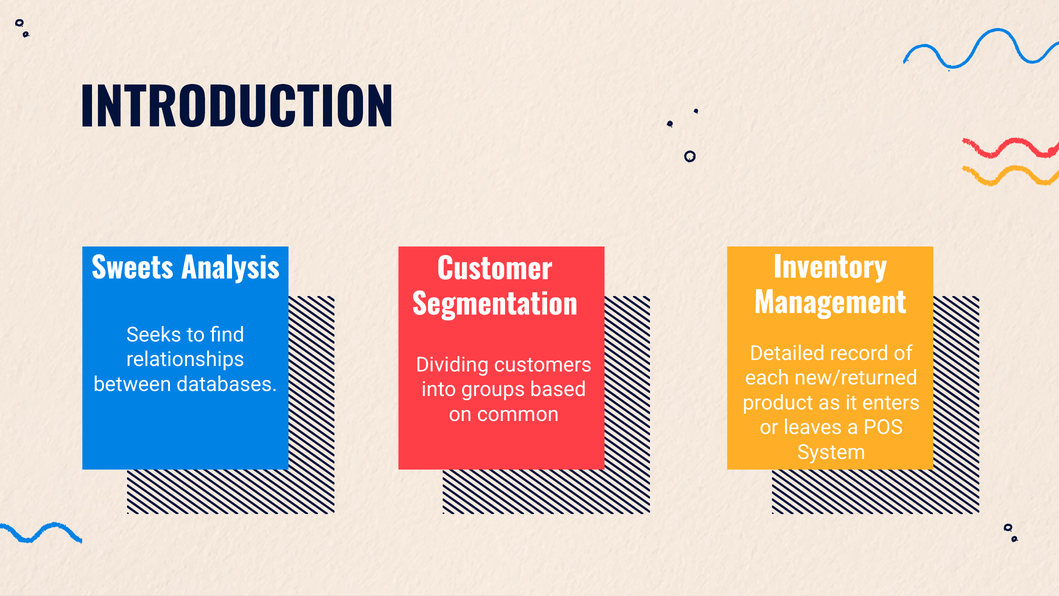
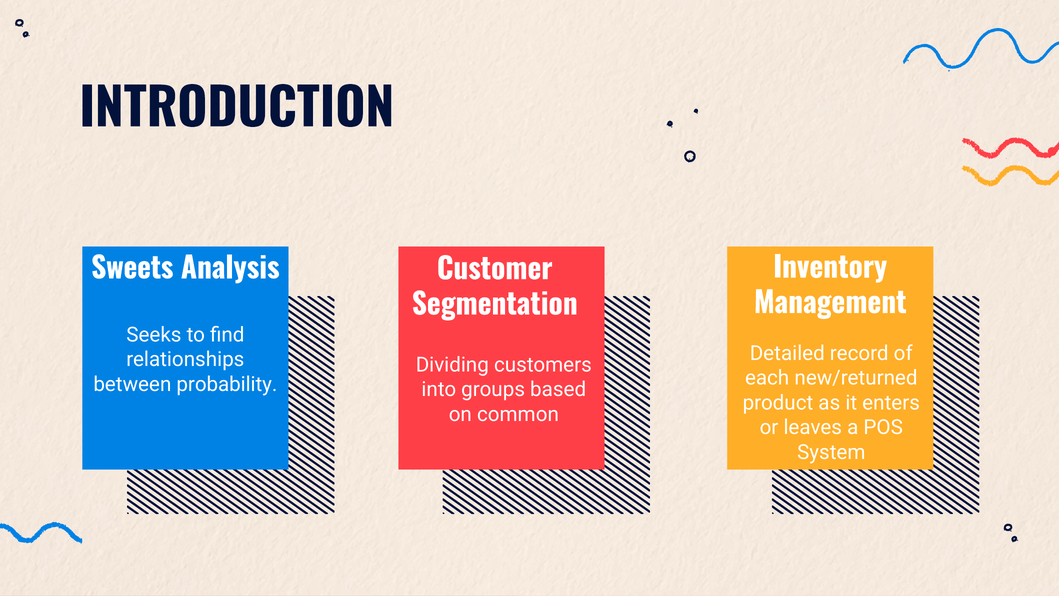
databases: databases -> probability (227, 384)
